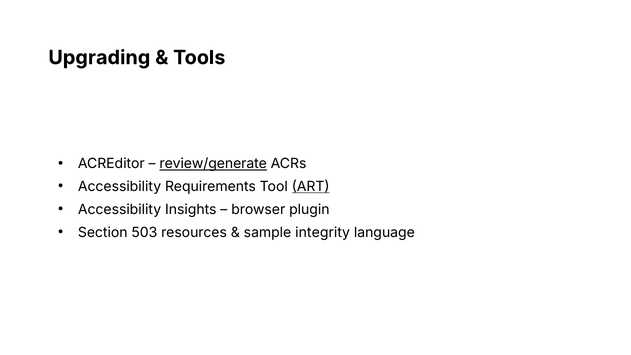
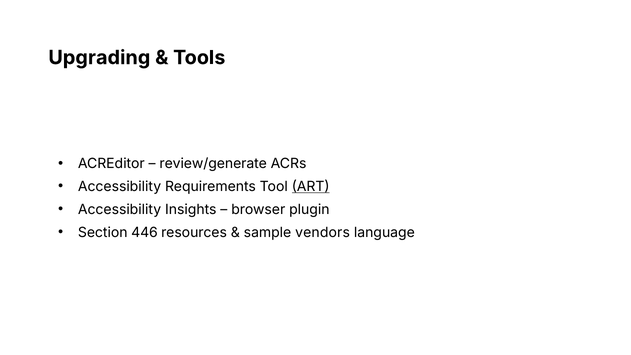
review/generate underline: present -> none (213, 164)
503: 503 -> 446 (144, 232)
integrity: integrity -> vendors (323, 232)
